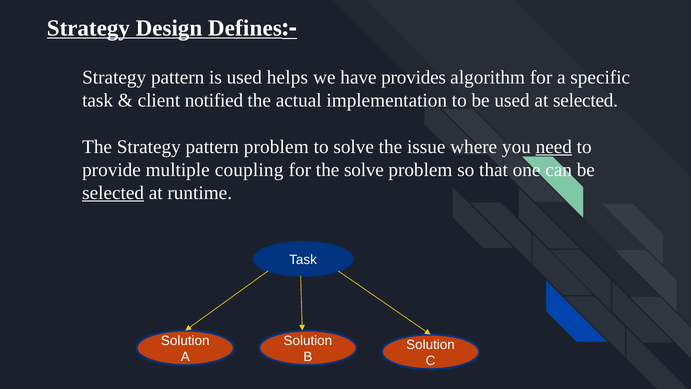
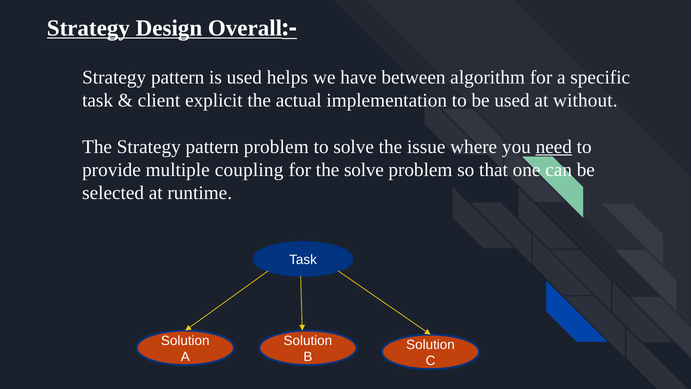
Defines: Defines -> Overall (245, 28)
provides: provides -> between (413, 77)
notified: notified -> explicit (214, 101)
at selected: selected -> without (585, 101)
selected underline: present -> none (113, 193)
